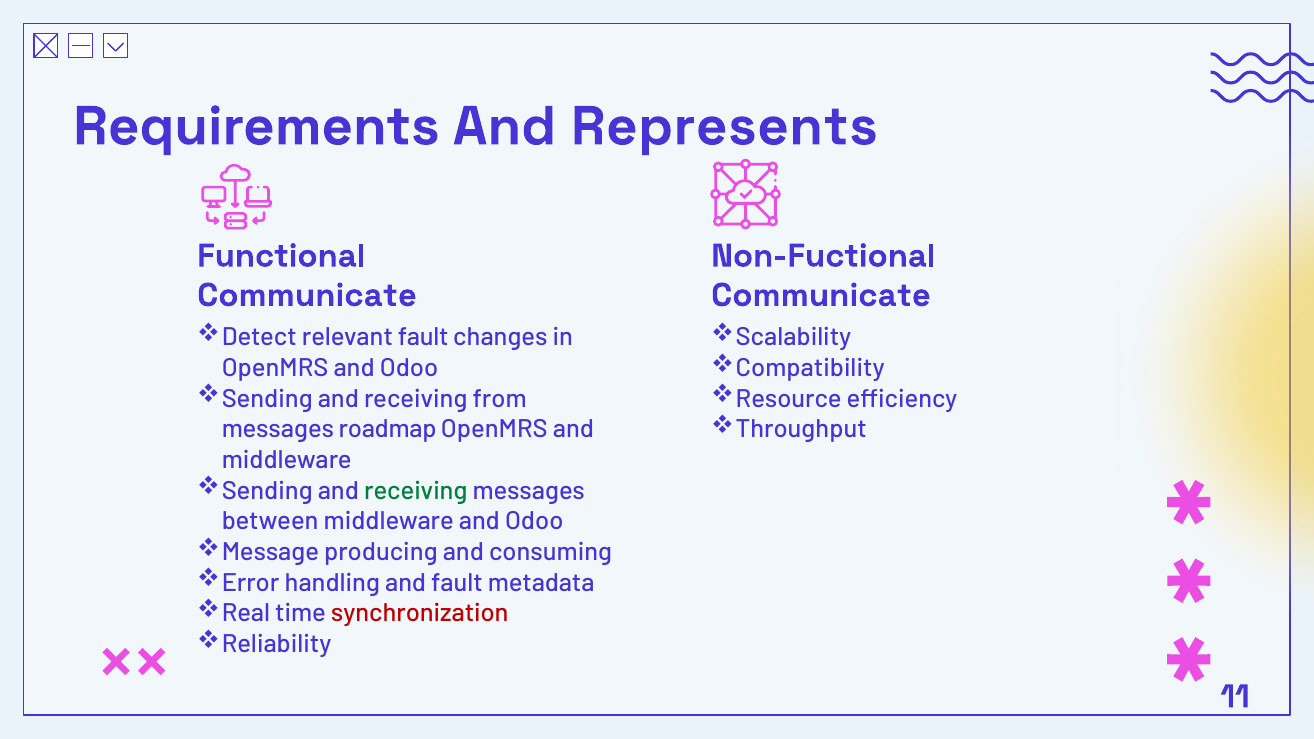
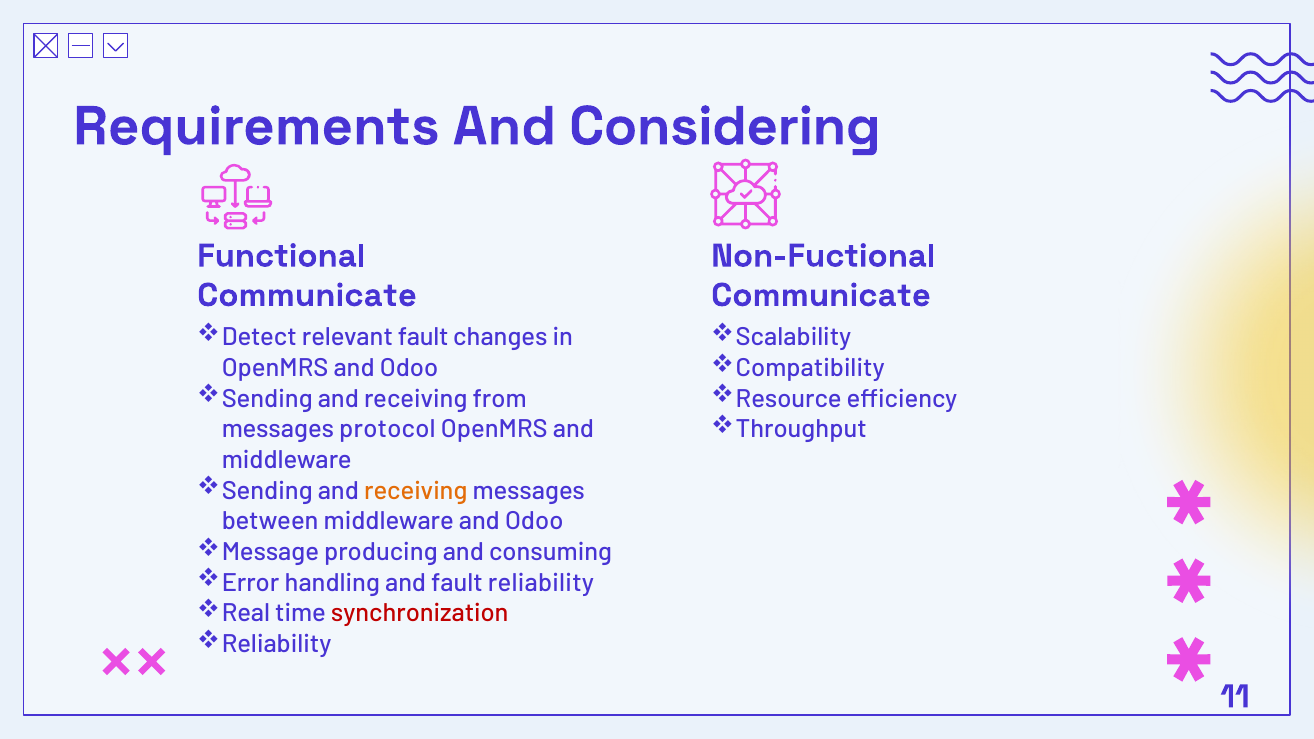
Represents: Represents -> Considering (725, 126)
roadmap: roadmap -> protocol (387, 429)
receiving colour: green -> orange (416, 491)
metadata: metadata -> reliability (541, 583)
